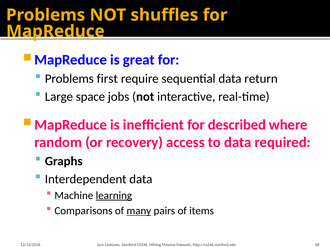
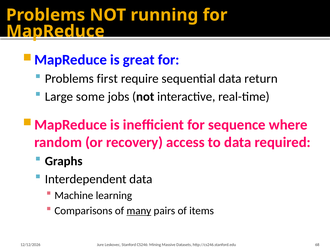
shuffles: shuffles -> running (164, 15)
space: space -> some (90, 97)
described: described -> sequence (237, 125)
learning underline: present -> none (114, 196)
